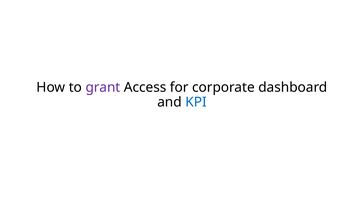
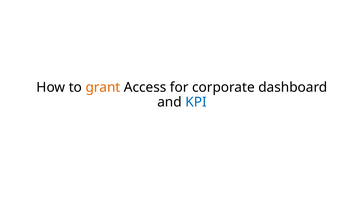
grant colour: purple -> orange (103, 87)
